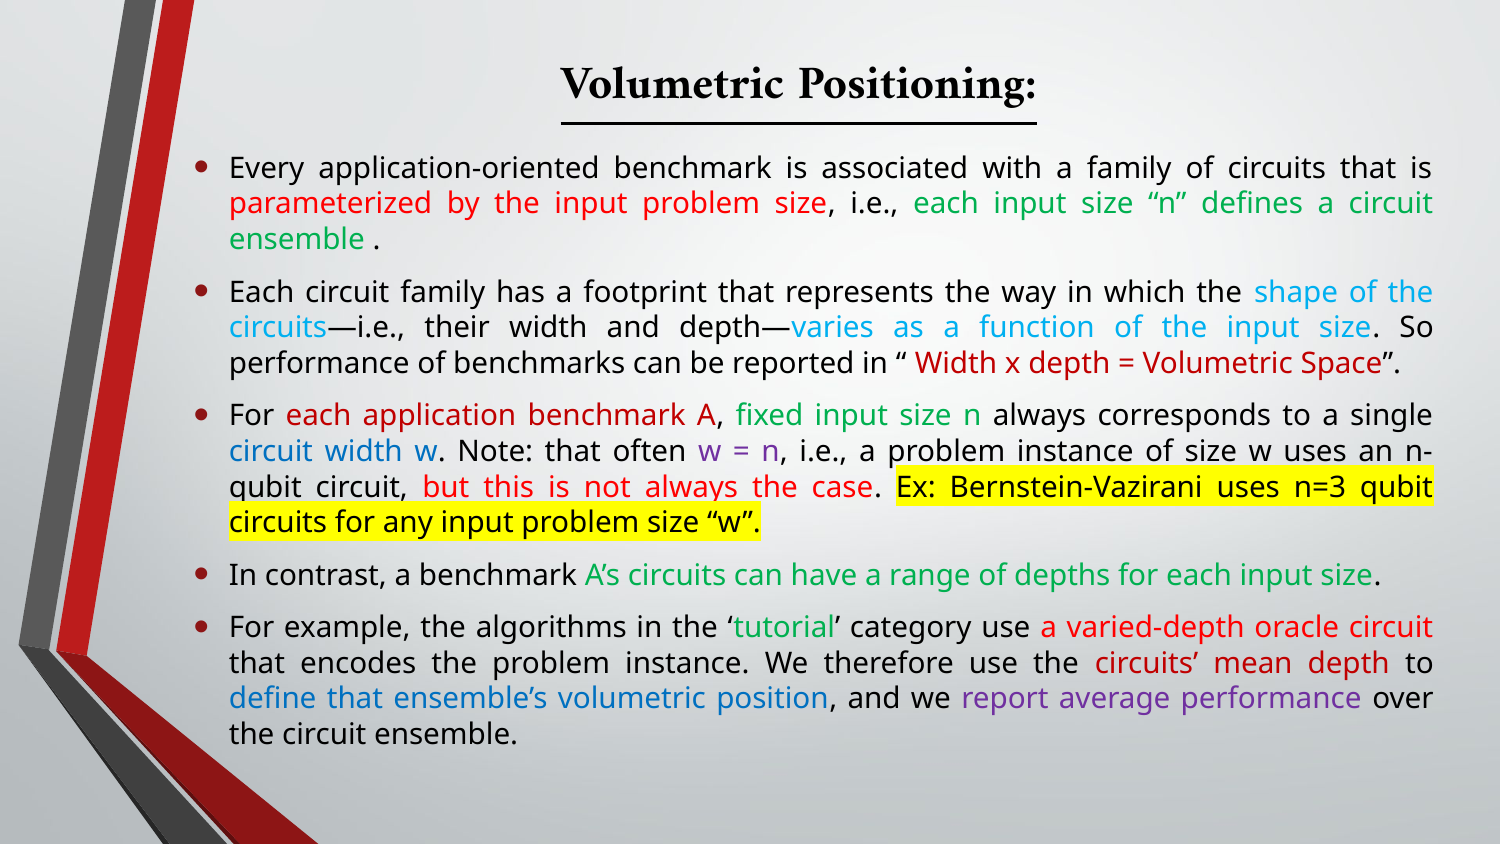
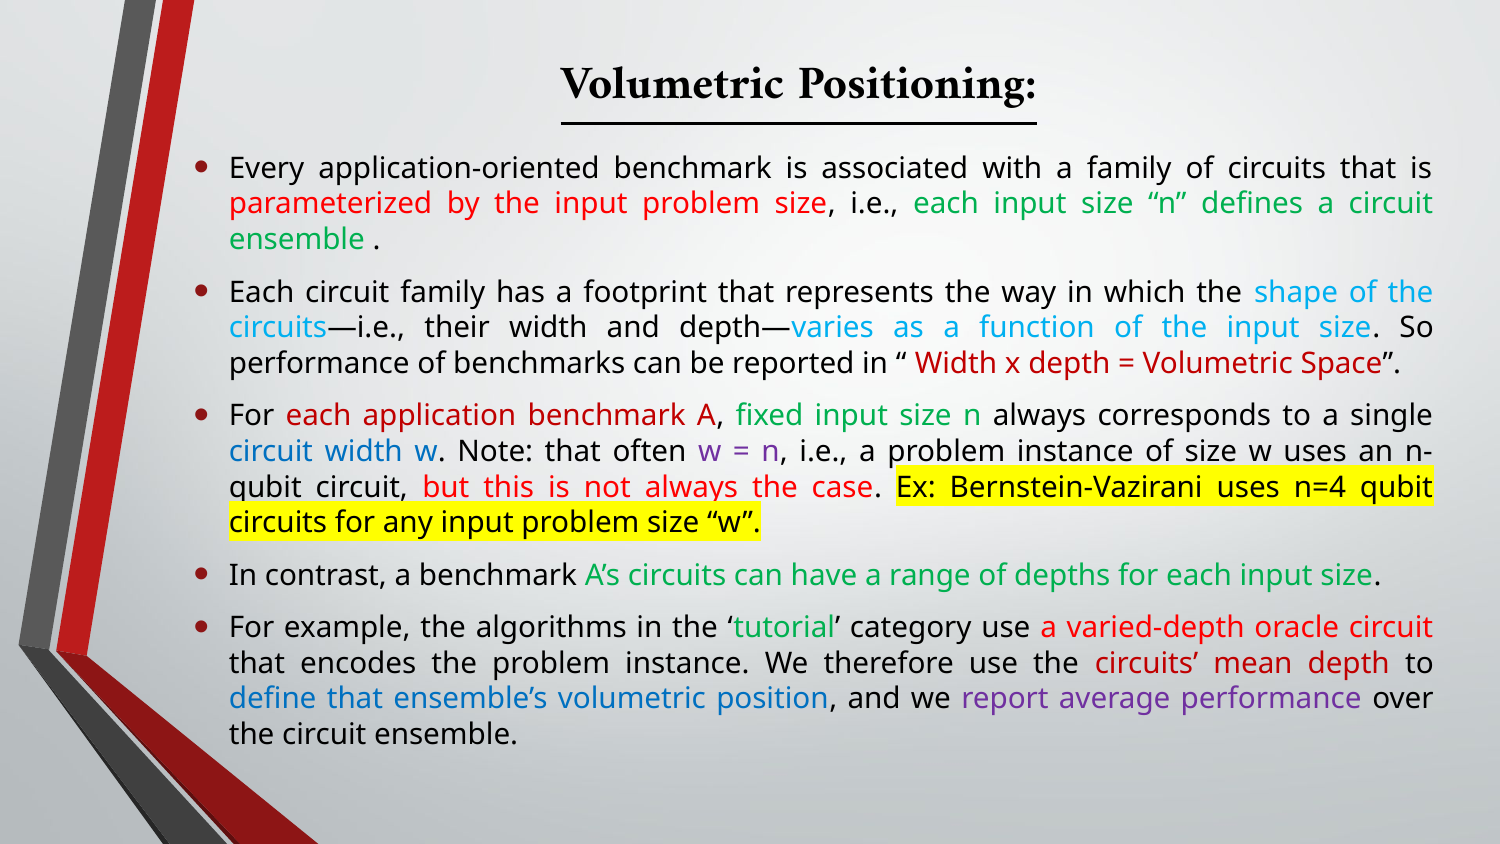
n=3: n=3 -> n=4 (1320, 487)
